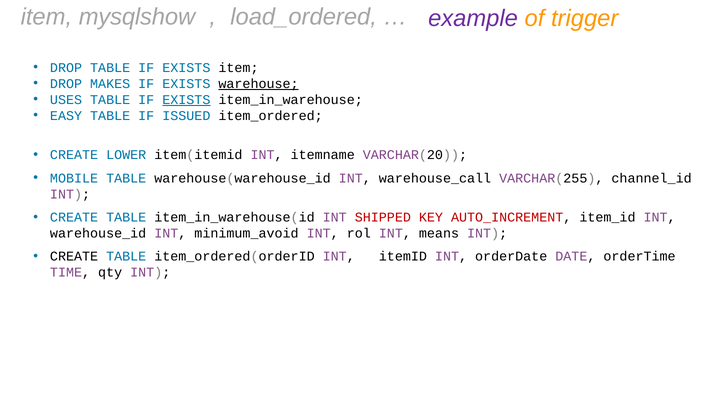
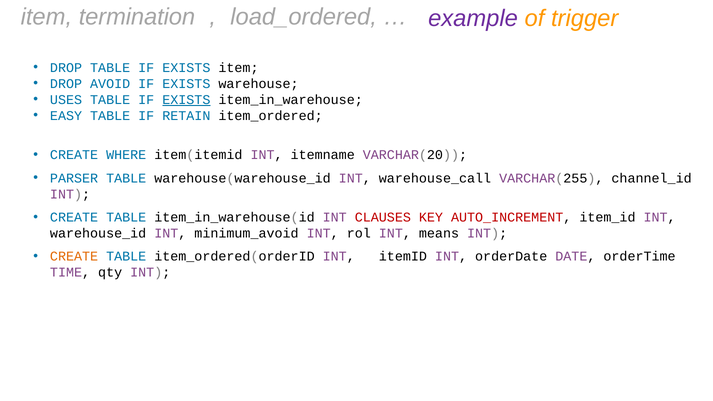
mysqlshow: mysqlshow -> termination (137, 17)
MAKES: MAKES -> AVOID (110, 84)
warehouse underline: present -> none (259, 84)
ISSUED: ISSUED -> RETAIN (186, 116)
LOWER: LOWER -> WHERE (126, 155)
MOBILE: MOBILE -> PARSER (74, 178)
SHIPPED: SHIPPED -> CLAUSES (383, 217)
CREATE colour: black -> orange (74, 257)
